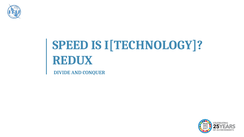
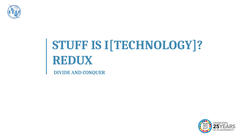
SPEED: SPEED -> STUFF (70, 45)
